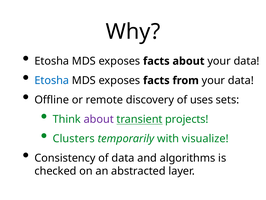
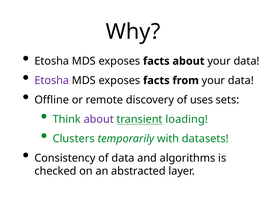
Etosha colour: blue -> purple (52, 80)
projects: projects -> loading (187, 119)
visualize: visualize -> datasets (205, 138)
